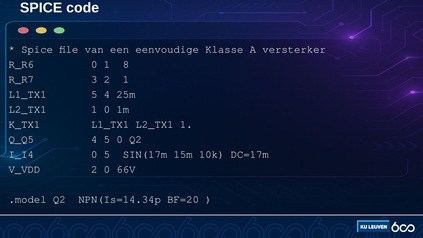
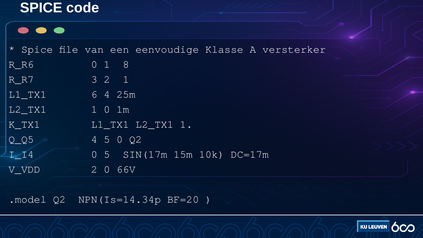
L1_TX1 5: 5 -> 6 (94, 94)
